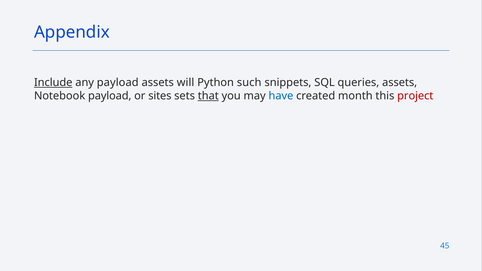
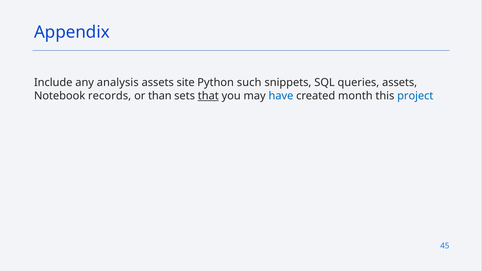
Include underline: present -> none (53, 83)
any payload: payload -> analysis (118, 83)
will: will -> site (186, 83)
Notebook payload: payload -> records (110, 96)
sites: sites -> than (160, 96)
project colour: red -> blue (415, 96)
